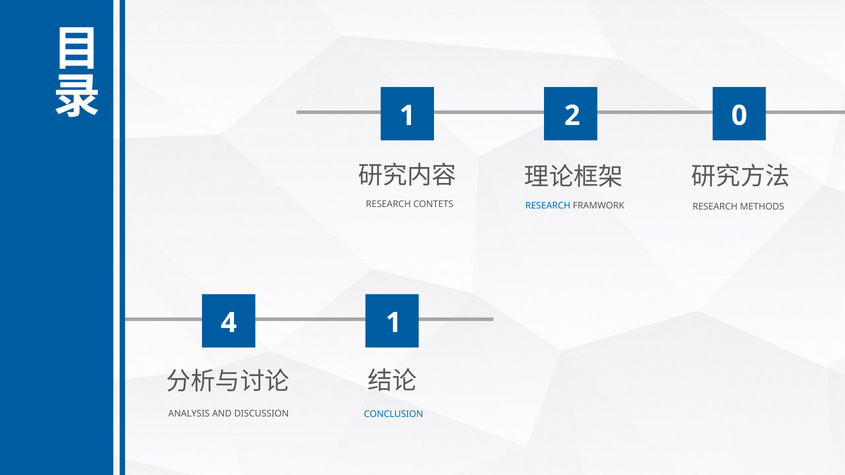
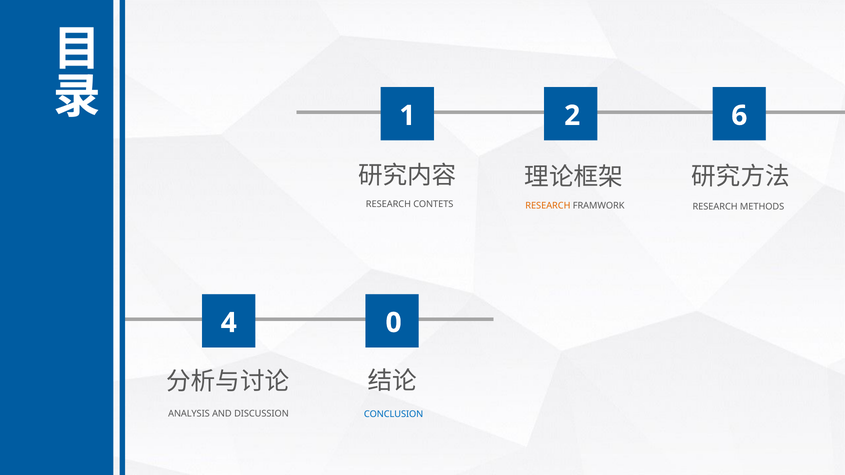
0: 0 -> 6 (739, 116)
RESEARCH colour: blue -> orange (548, 206)
4 1: 1 -> 0 (394, 323)
